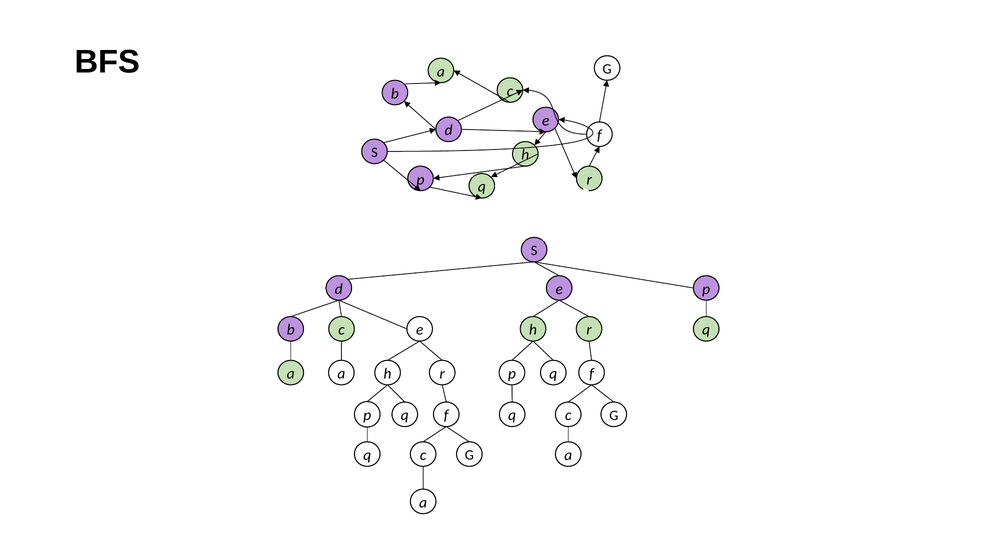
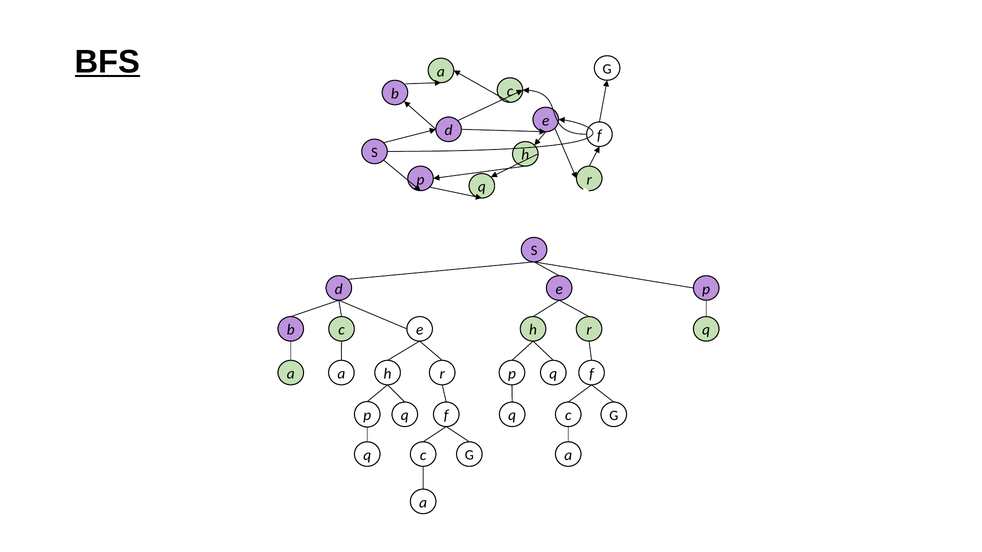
BFS underline: none -> present (108, 62)
